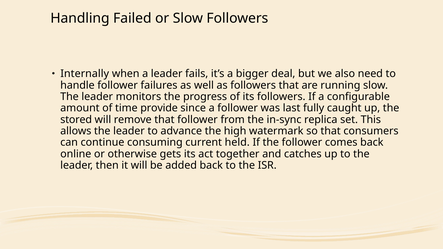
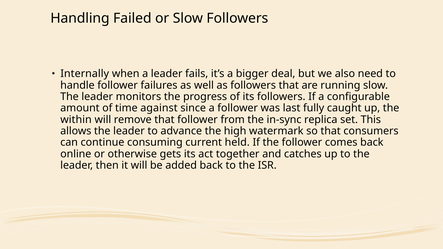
provide: provide -> against (159, 108)
stored: stored -> within (76, 120)
